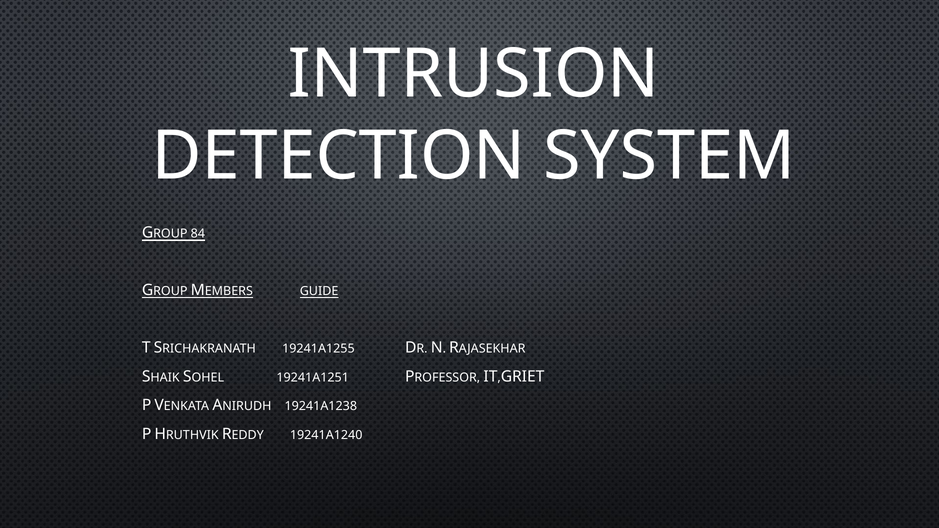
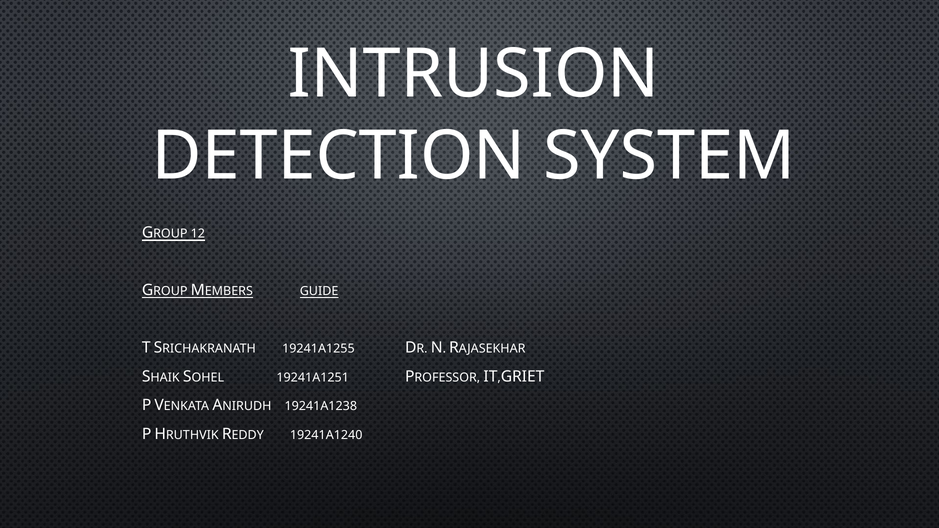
84: 84 -> 12 (198, 234)
